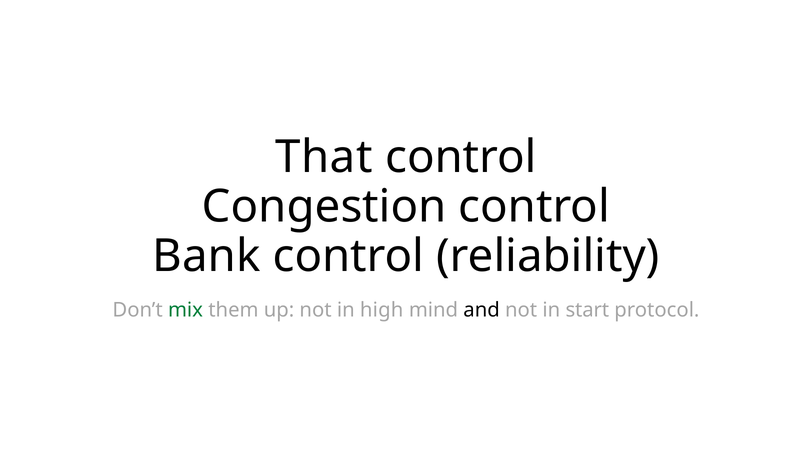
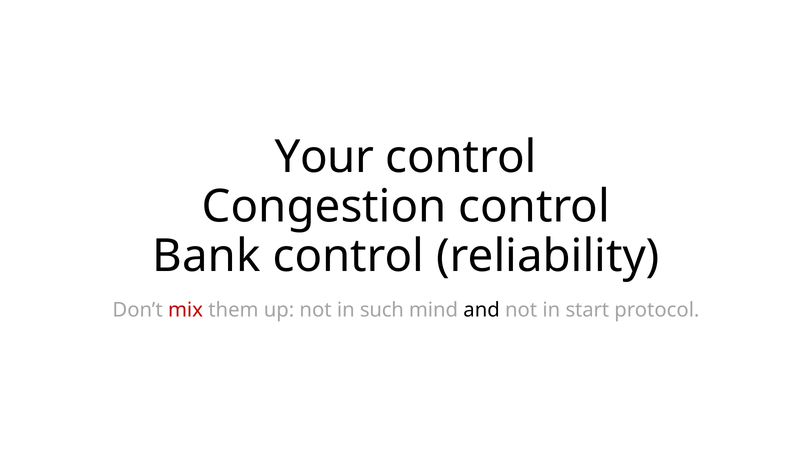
That: That -> Your (324, 157)
mix colour: green -> red (185, 310)
high: high -> such (382, 310)
